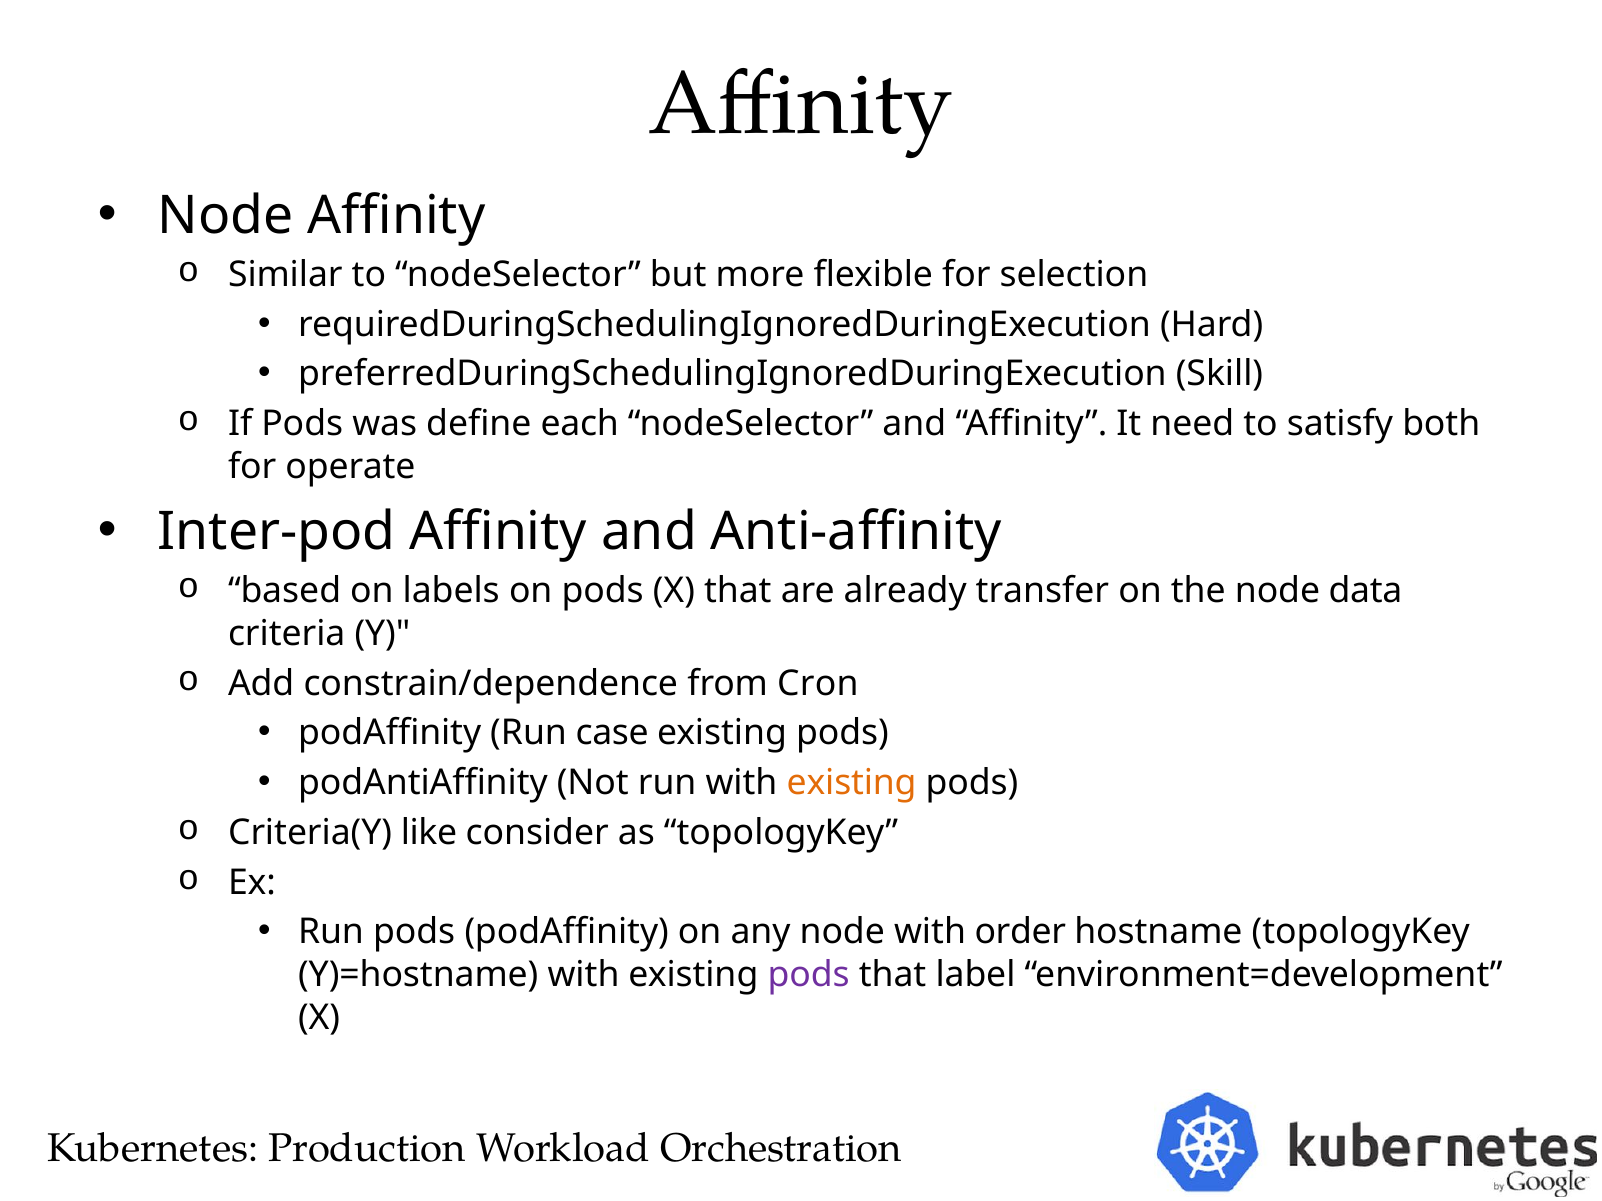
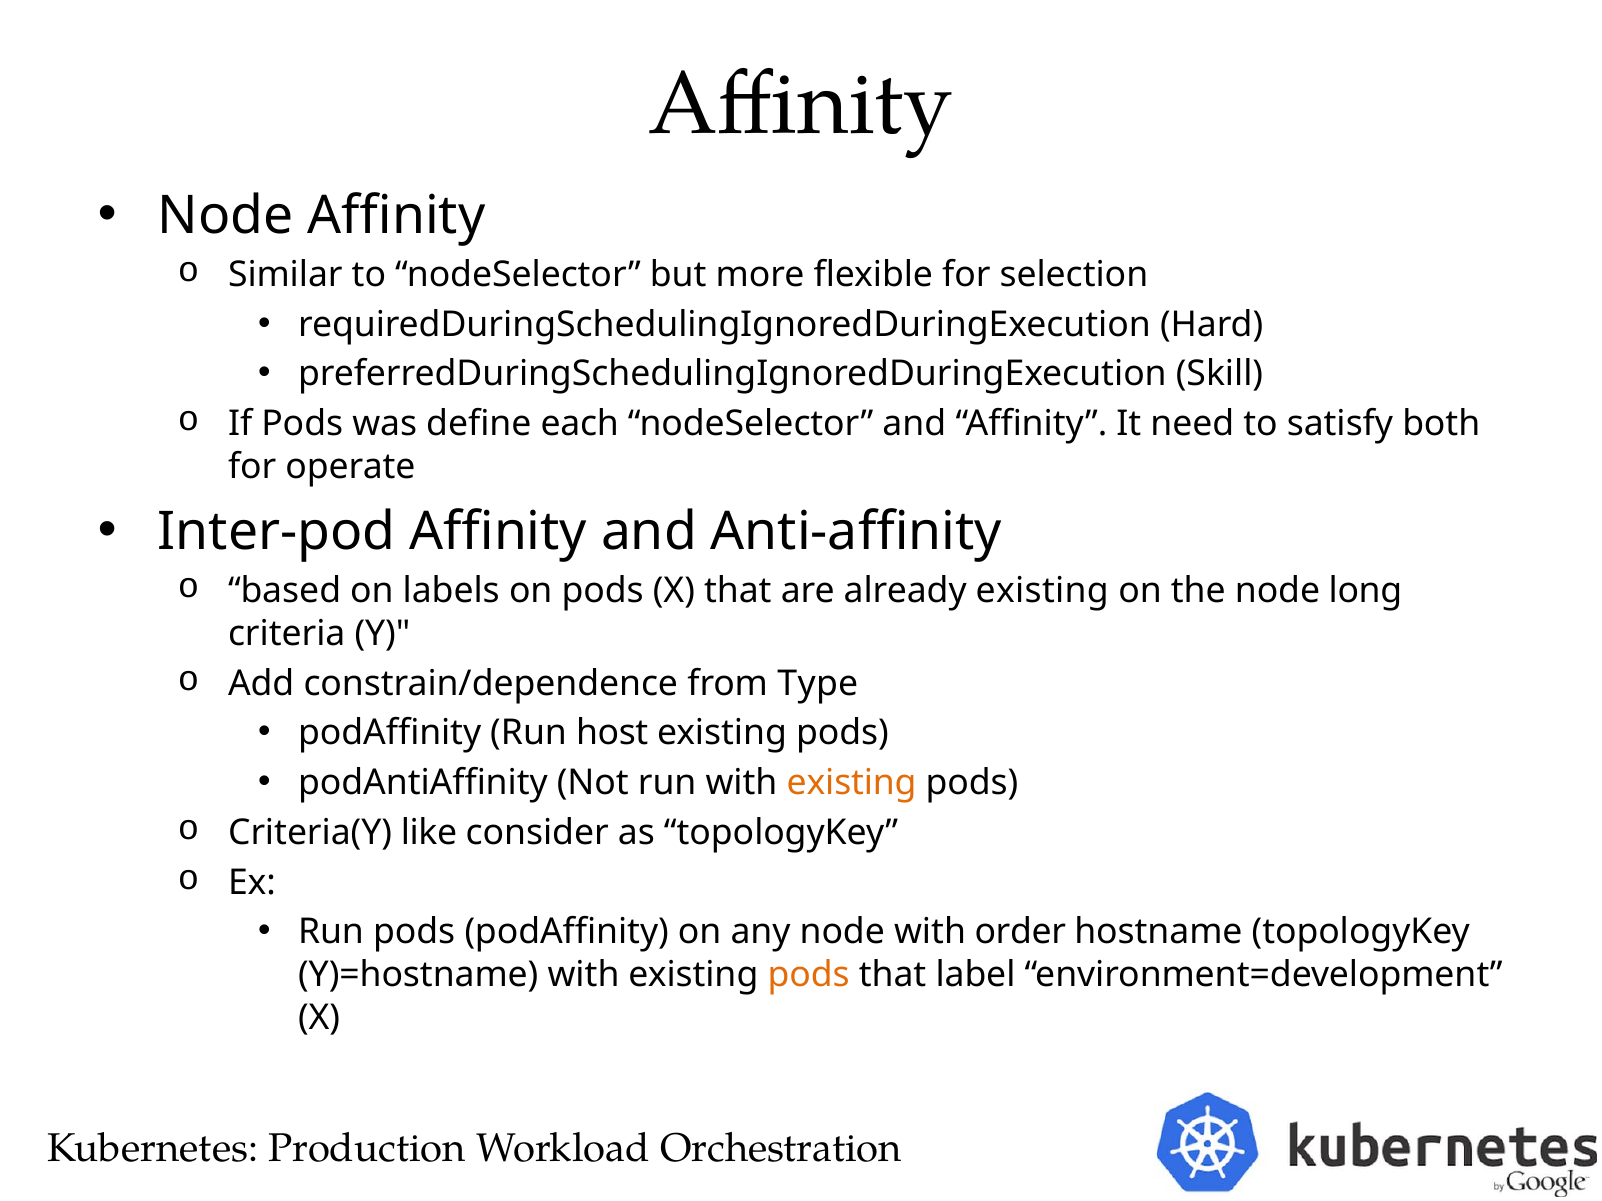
already transfer: transfer -> existing (1042, 591)
data: data -> long (1365, 591)
Cron: Cron -> Type (818, 684)
case: case -> host (612, 733)
pods colour: purple -> orange (809, 975)
